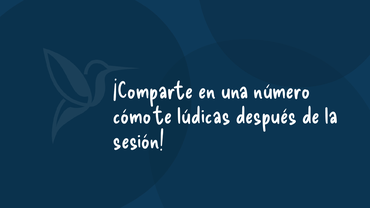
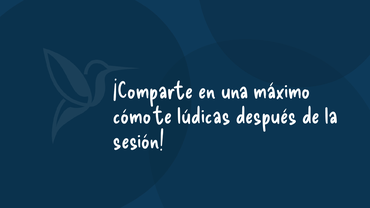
número: número -> máximo (282, 91)
